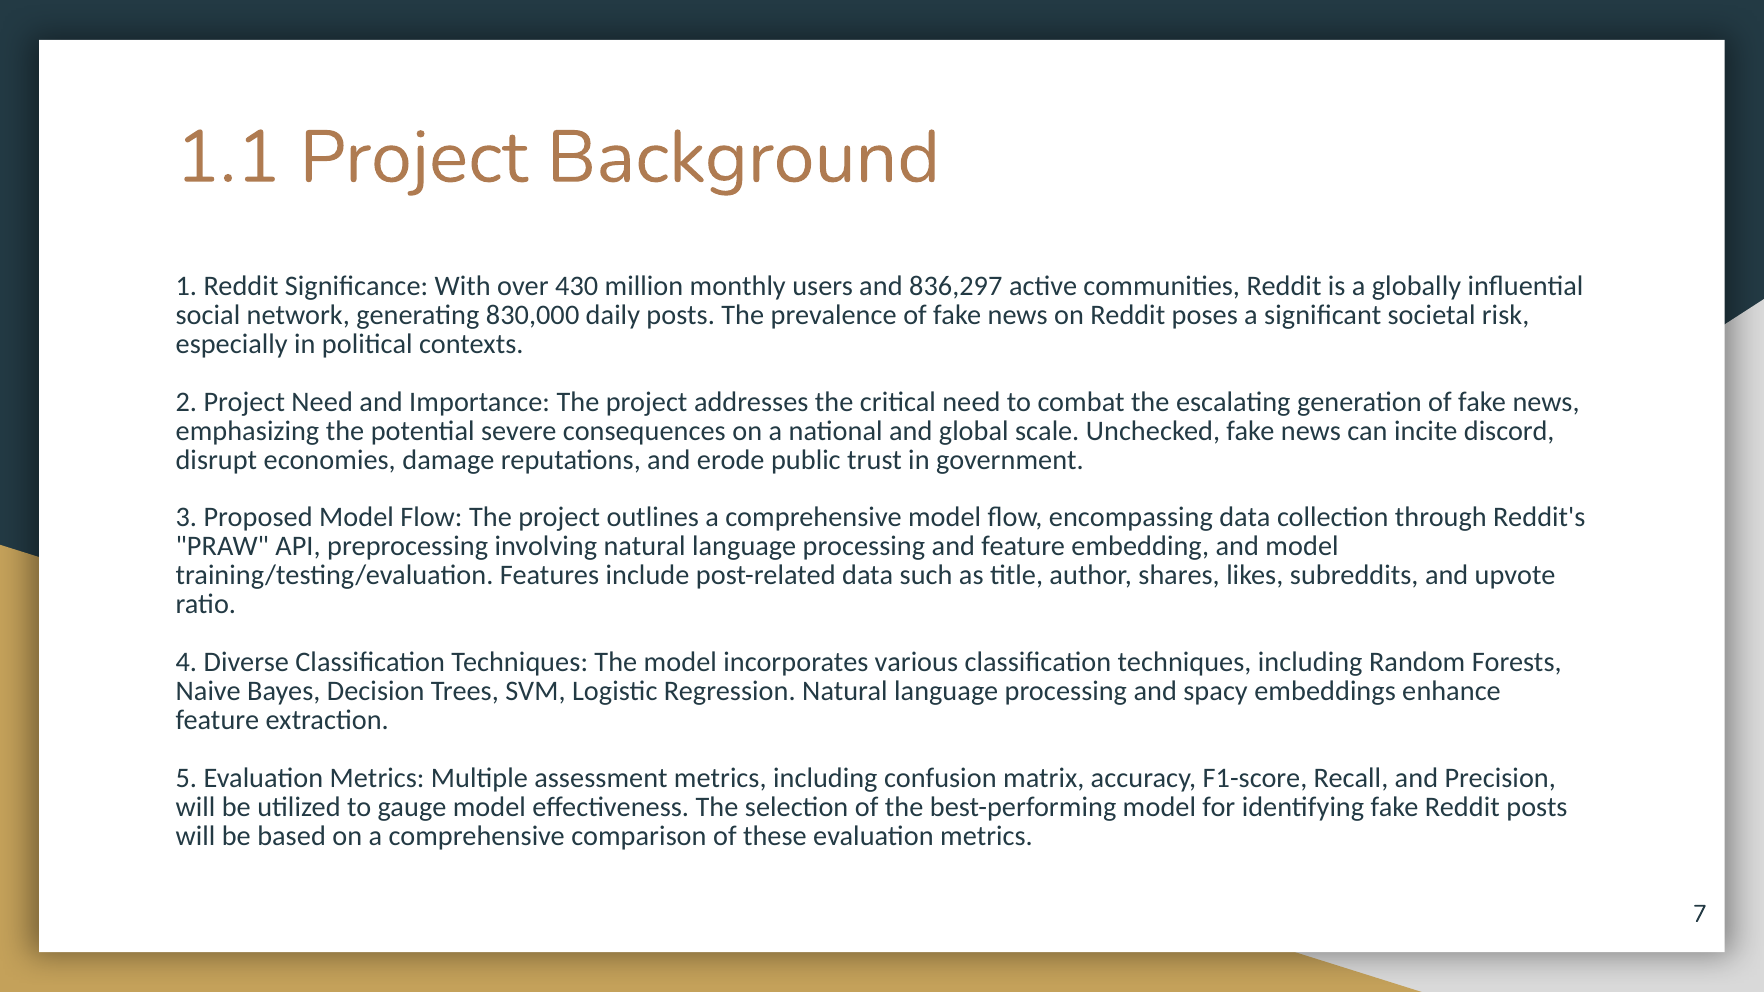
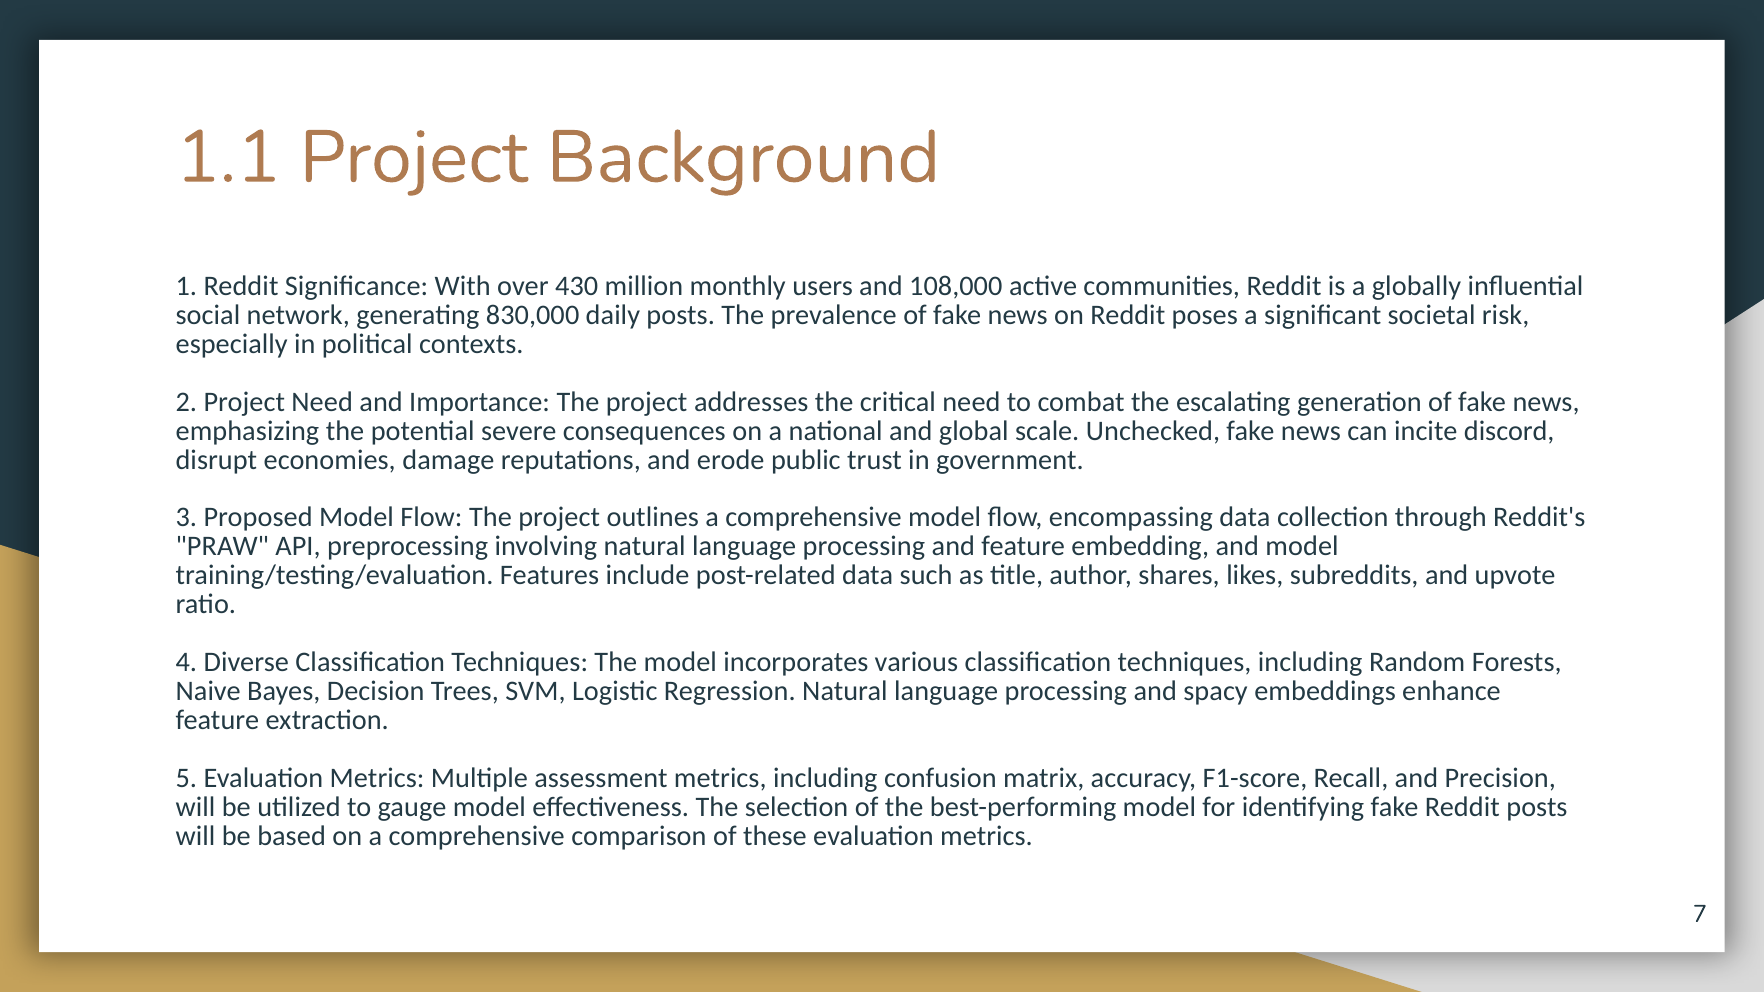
836,297: 836,297 -> 108,000 (956, 286)
